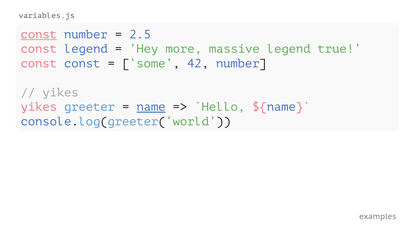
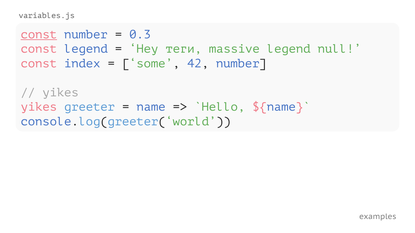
2.5: 2.5 -> 0.3 (140, 35)
more: more -> теги (184, 49)
true: true -> null (339, 49)
const const: const -> index (82, 64)
name underline: present -> none (151, 107)
